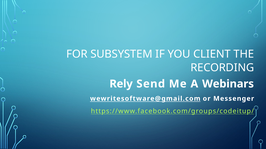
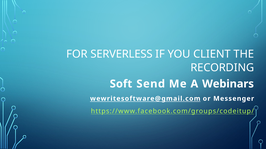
SUBSYSTEM: SUBSYSTEM -> SERVERLESS (121, 54)
Rely: Rely -> Soft (121, 84)
